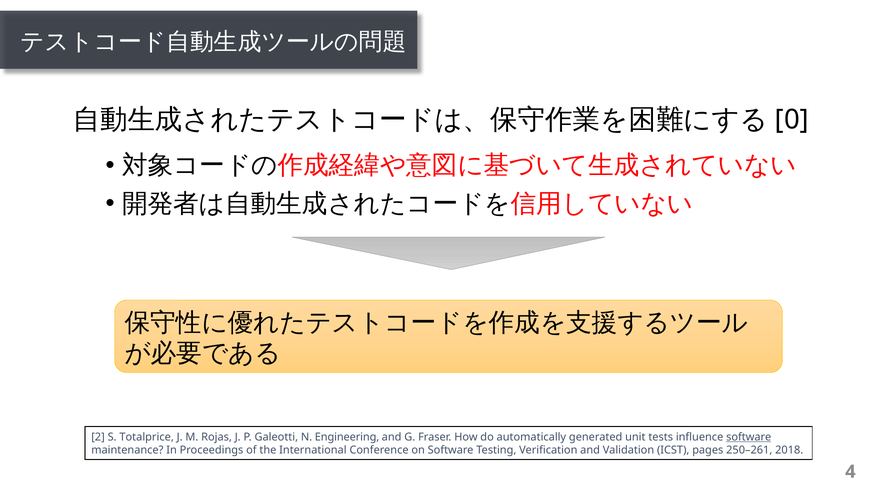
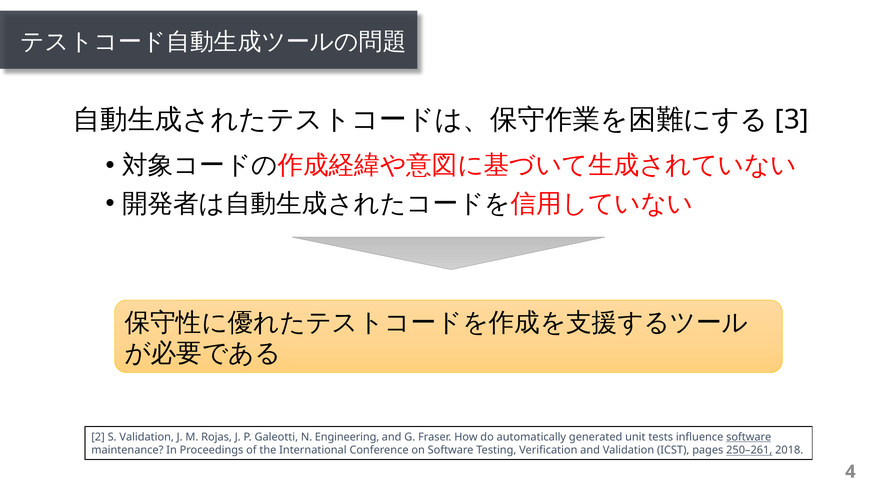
0: 0 -> 3 (792, 120)
S Totalprice: Totalprice -> Validation (147, 437)
250–261 underline: none -> present (749, 450)
